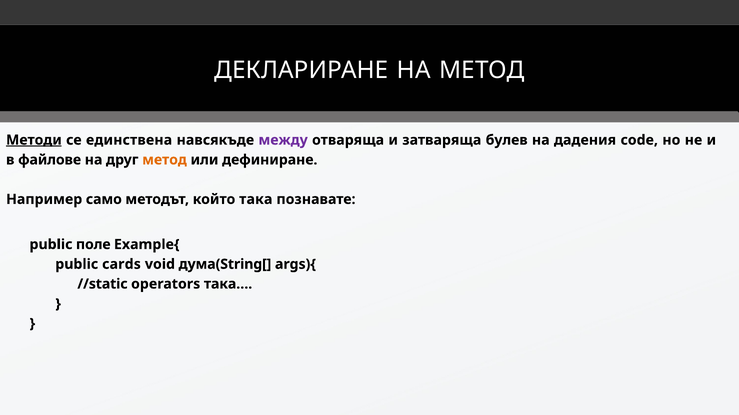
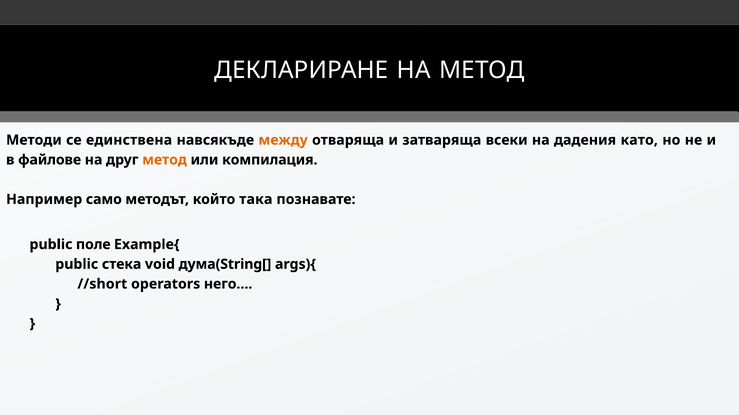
Методи underline: present -> none (34, 140)
между colour: purple -> orange (283, 140)
булев: булев -> всеки (507, 140)
code: code -> като (639, 140)
дефиниране: дефиниране -> компилация (270, 160)
cards: cards -> стека (122, 265)
//static: //static -> //short (102, 284)
така…: така… -> него… (228, 284)
